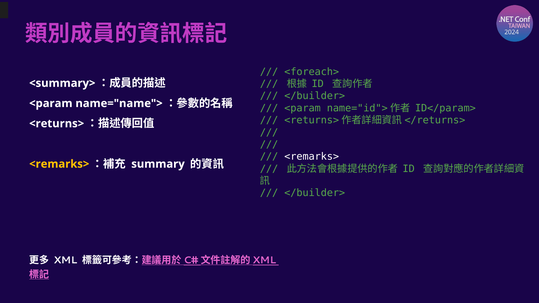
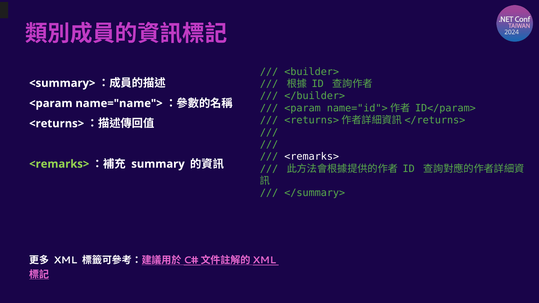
<foreach>: <foreach> -> <builder> (312, 72)
<remarks> colour: yellow -> light green (59, 164)
</builder>: </builder> -> </summary> (315, 193)
